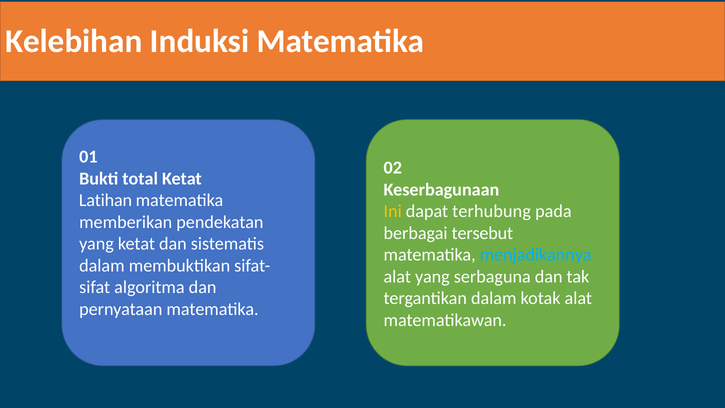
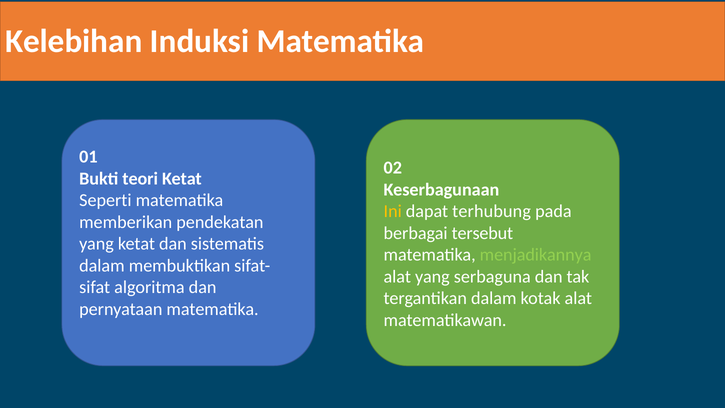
total: total -> teori (140, 179)
Latihan: Latihan -> Seperti (105, 200)
menjadikannya colour: light blue -> light green (536, 255)
